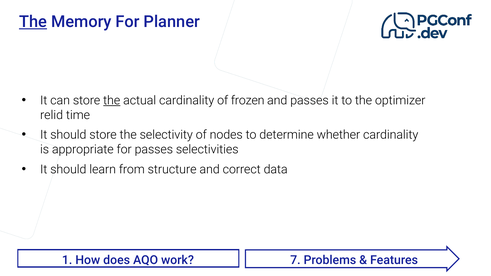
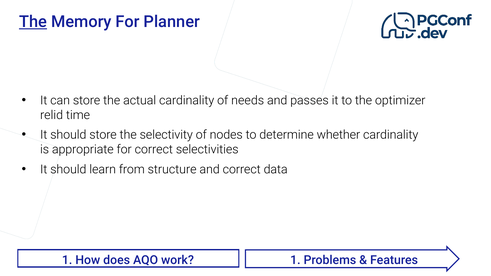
the underline: present -> none (112, 100)
frozen: frozen -> needs (248, 100)
for passes: passes -> correct (154, 150)
work 7: 7 -> 1 (295, 260)
